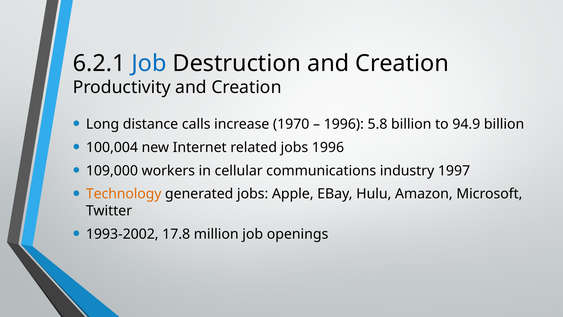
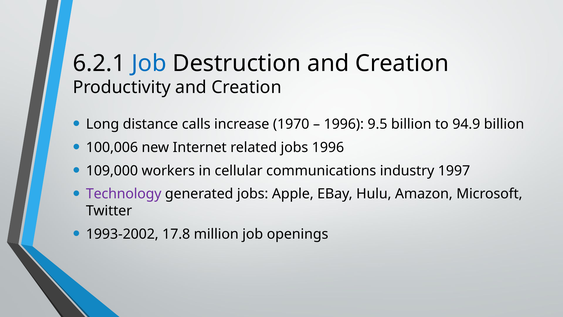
5.8: 5.8 -> 9.5 (378, 124)
100,004: 100,004 -> 100,006 (112, 147)
Technology colour: orange -> purple (124, 194)
